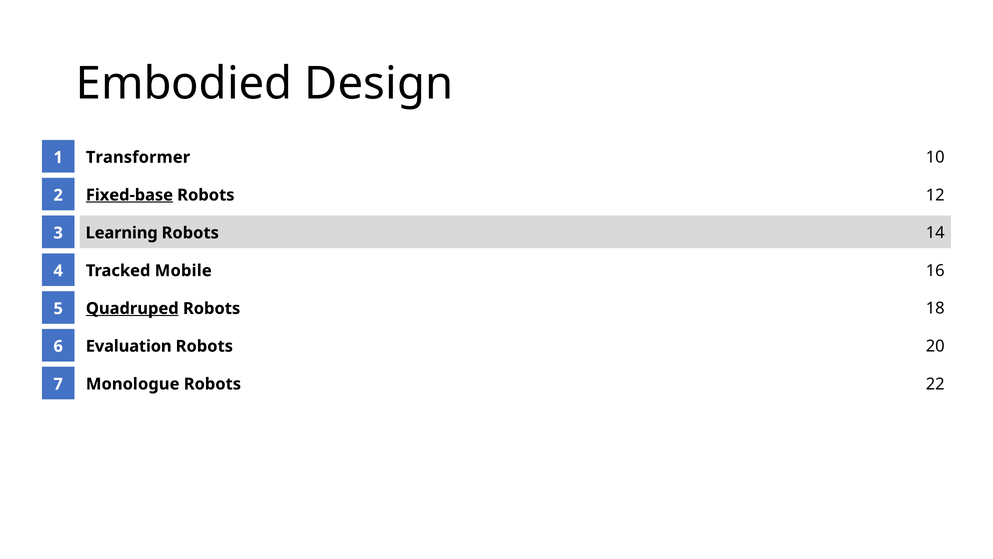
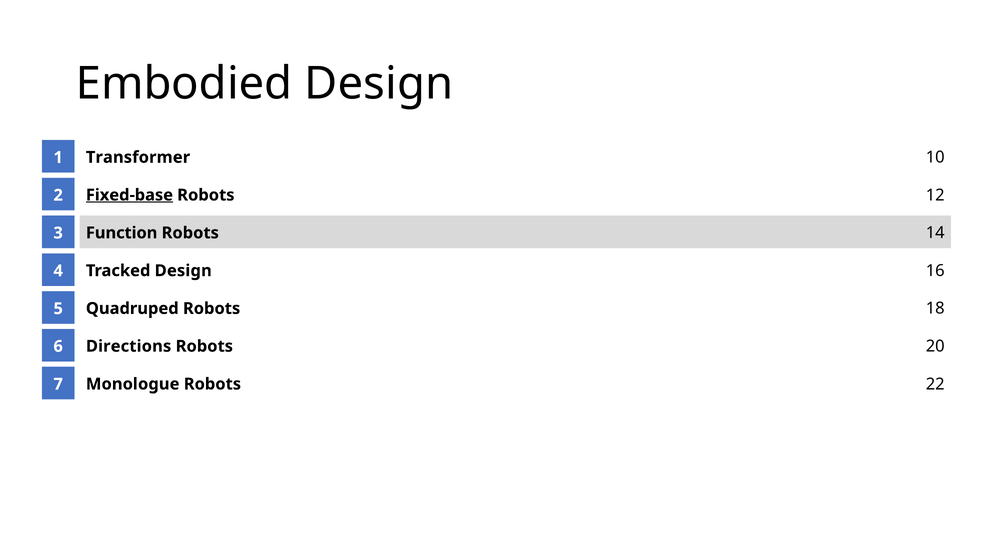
Learning: Learning -> Function (122, 233)
Tracked Mobile: Mobile -> Design (183, 270)
Quadruped underline: present -> none (132, 308)
Evaluation: Evaluation -> Directions (129, 346)
